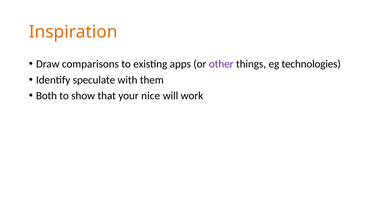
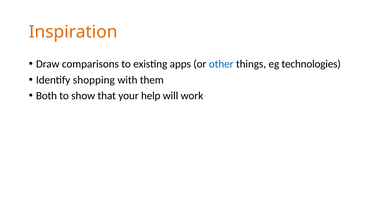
other colour: purple -> blue (221, 64)
speculate: speculate -> shopping (94, 80)
nice: nice -> help (151, 96)
